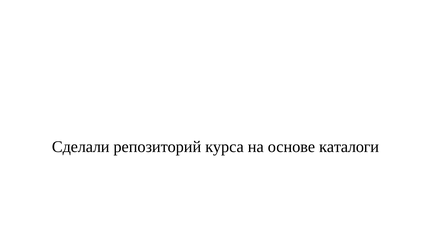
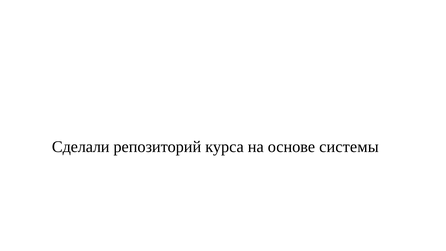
каталоги: каталоги -> системы (349, 147)
